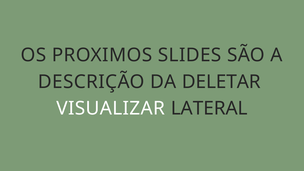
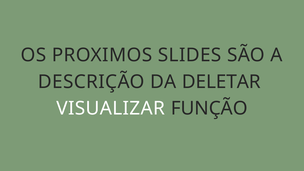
LATERAL: LATERAL -> FUNÇÃO (209, 108)
